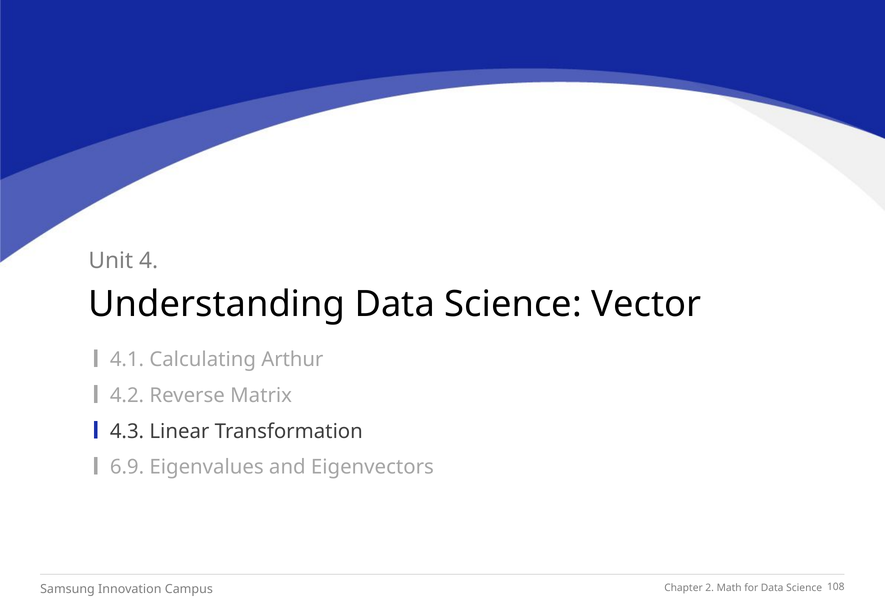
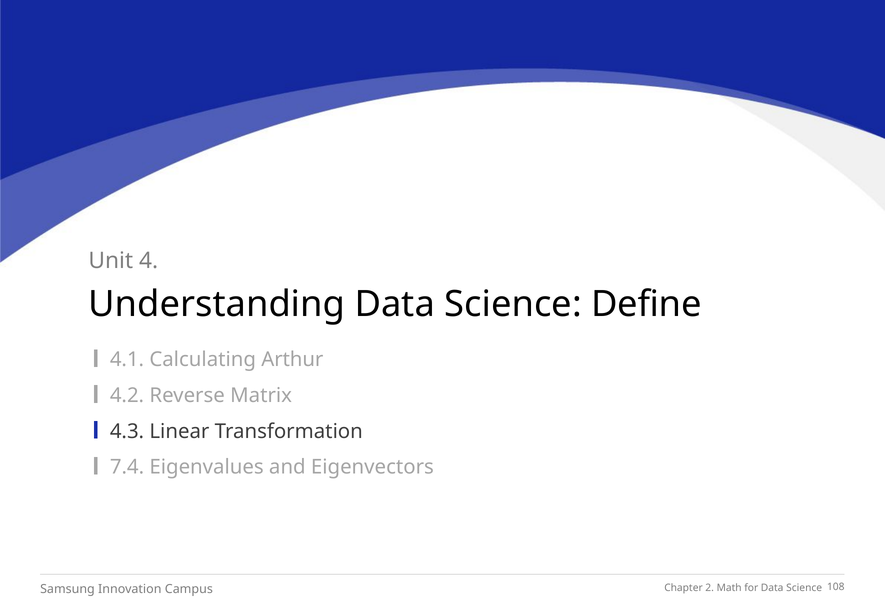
Vector: Vector -> Define (646, 304)
6.9: 6.9 -> 7.4 (127, 467)
